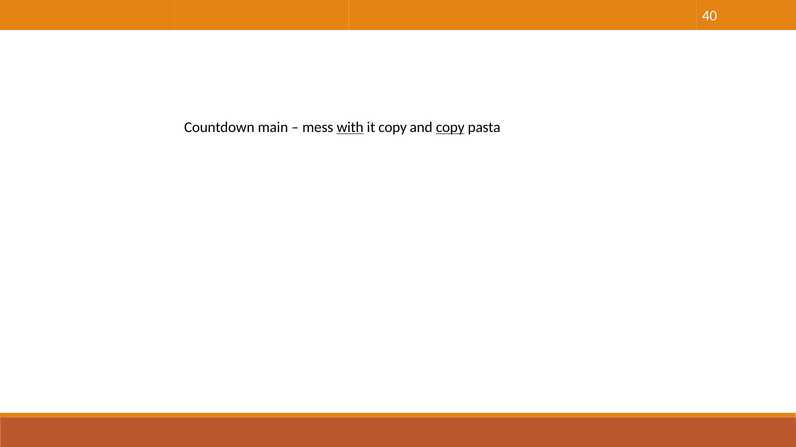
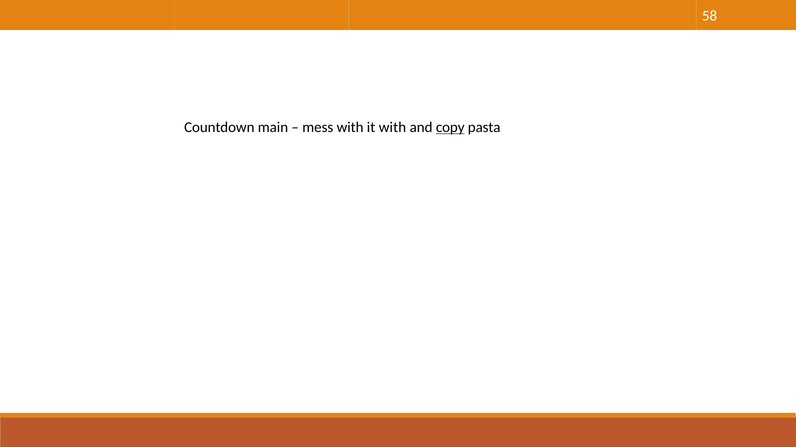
40: 40 -> 58 (710, 16)
with underline: present -> none (350, 128)
it copy: copy -> with (392, 128)
